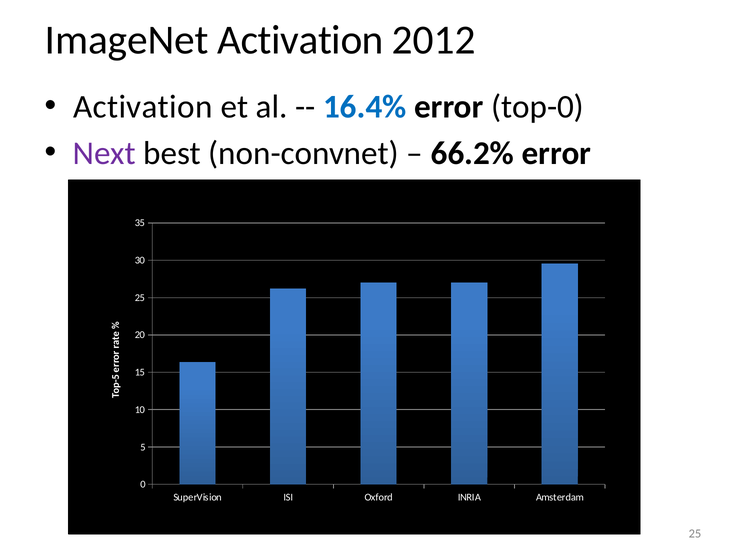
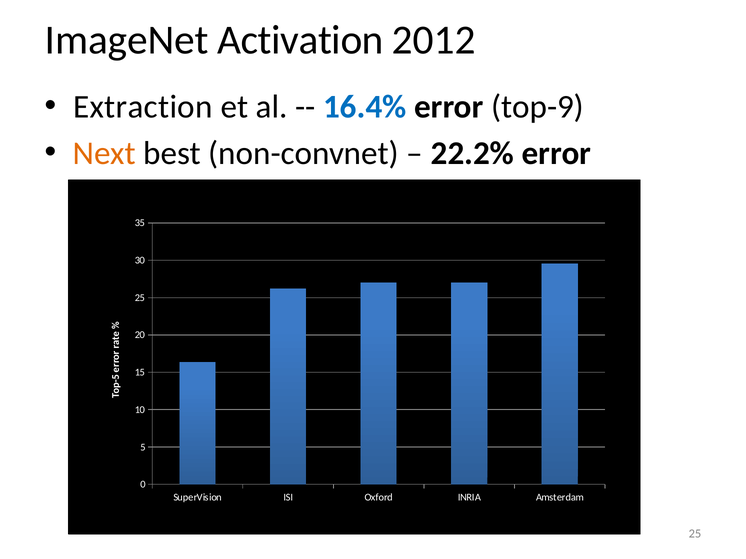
Activation: Activation -> Extraction (143, 107)
top-0: top-0 -> top-9 (538, 107)
Next colour: purple -> orange (104, 153)
66.2%: 66.2% -> 22.2% (472, 153)
